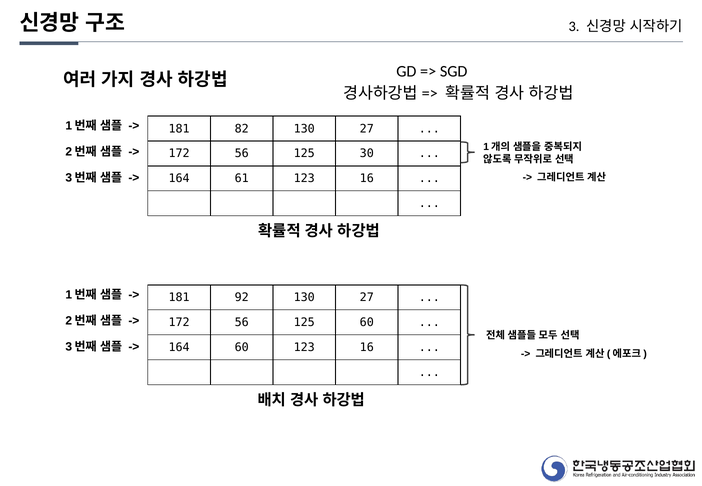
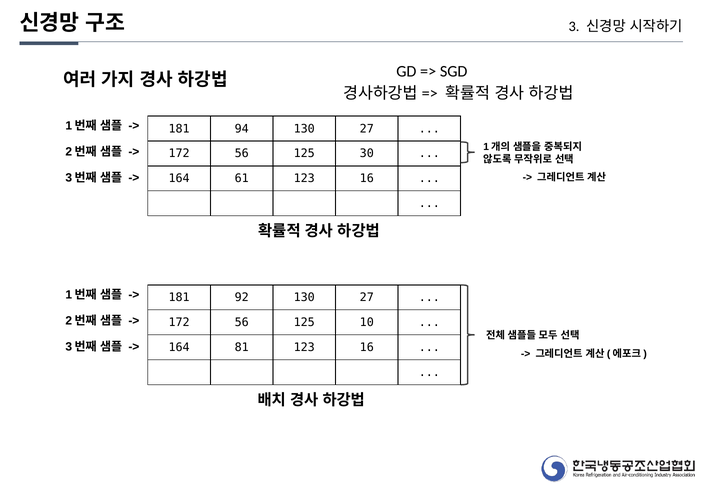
82: 82 -> 94 (242, 129)
125 60: 60 -> 10 (367, 323)
164 60: 60 -> 81 (242, 347)
